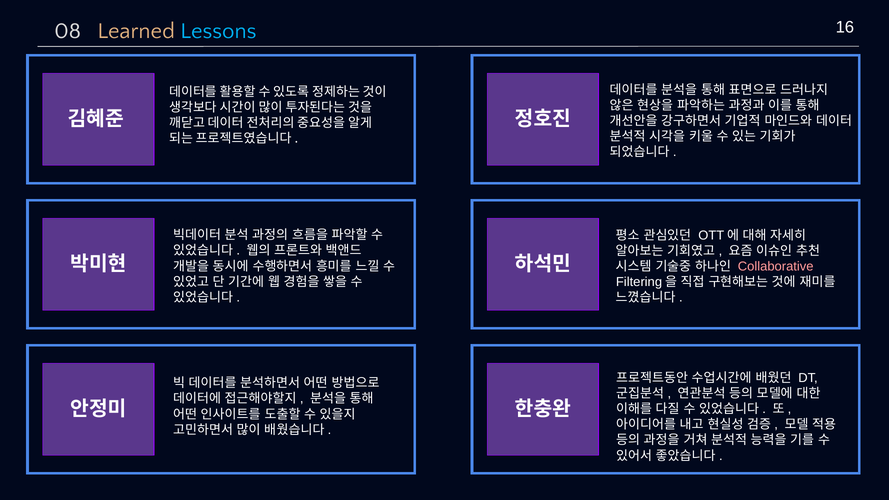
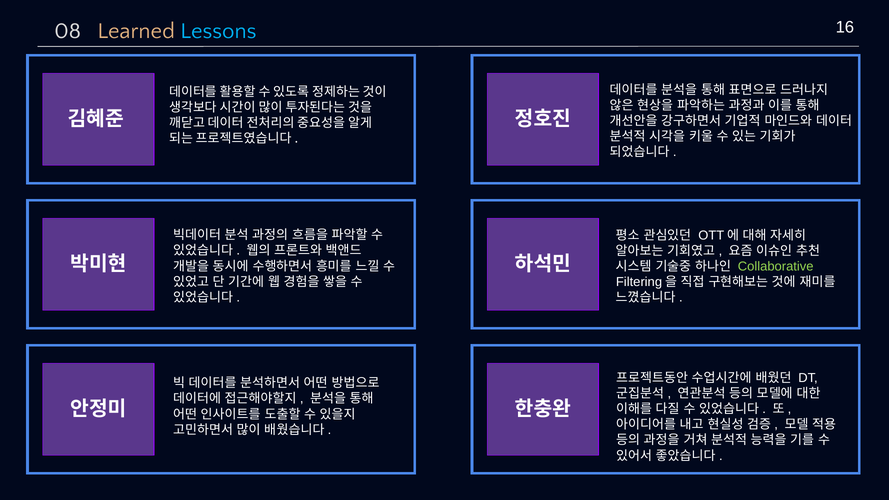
Collaborative colour: pink -> light green (776, 267)
